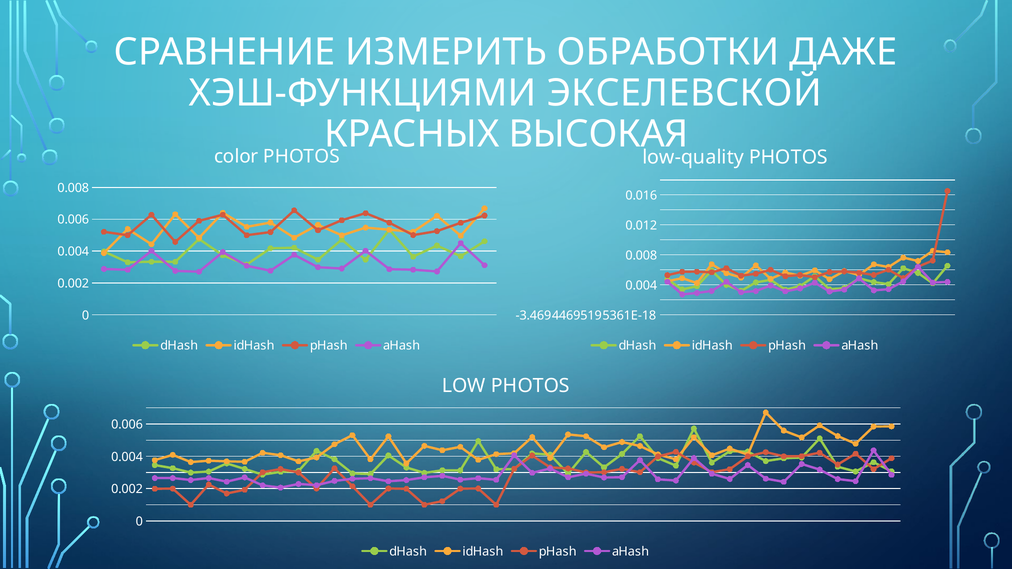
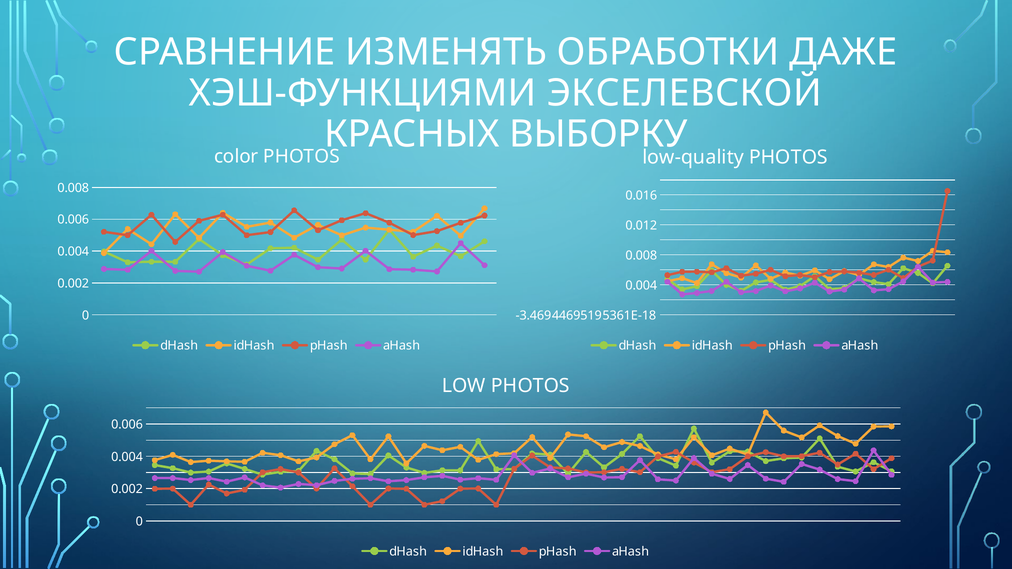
ИЗМЕРИТЬ: ИЗМЕРИТЬ -> ИЗМЕНЯТЬ (446, 52)
ВЫСОКАЯ: ВЫСОКАЯ -> ВЫБОРКУ (598, 134)
